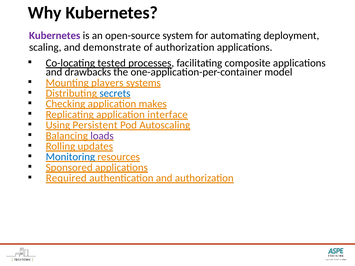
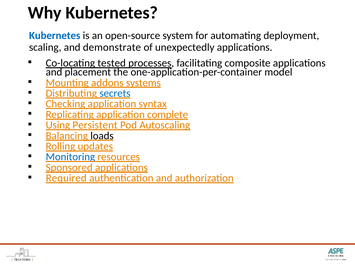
Kubernetes colour: purple -> blue (55, 36)
of authorization: authorization -> unexpectedly (185, 47)
drawbacks: drawbacks -> placement (88, 72)
players: players -> addons (107, 83)
makes: makes -> syntax (153, 104)
interface: interface -> complete (168, 115)
loads colour: purple -> black (102, 136)
